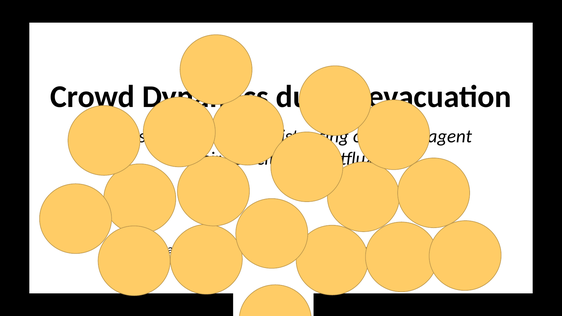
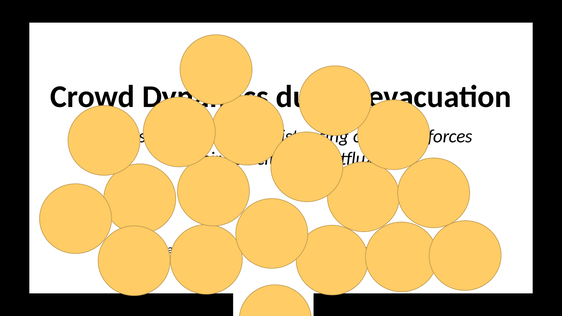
agent: agent -> forces (450, 136)
